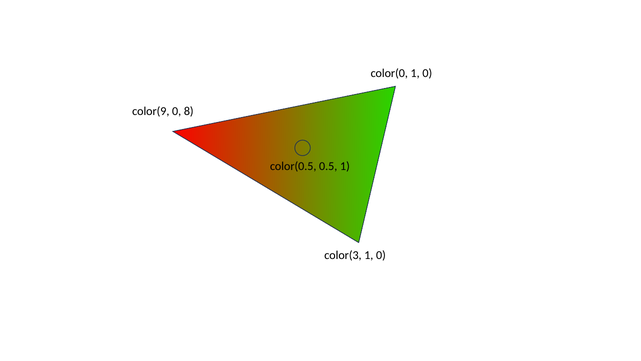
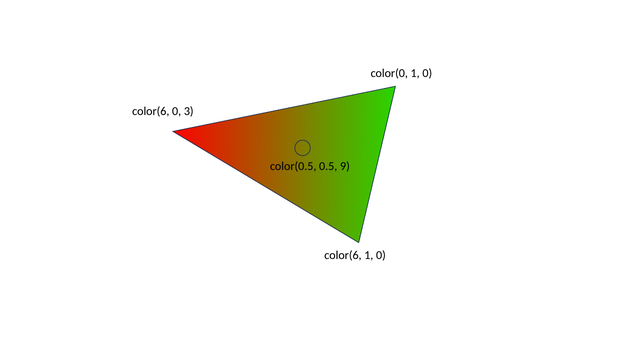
color(9: color(9 -> color(6 (151, 111)
8: 8 -> 3 (189, 111)
0.5 1: 1 -> 9 (345, 166)
color(3: color(3 -> color(6 (343, 255)
